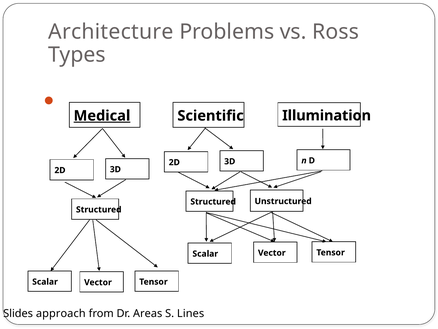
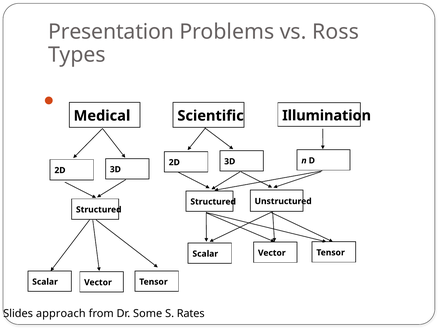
Architecture: Architecture -> Presentation (111, 32)
Medical underline: present -> none (102, 116)
Areas: Areas -> Some (148, 313)
Lines: Lines -> Rates (191, 313)
